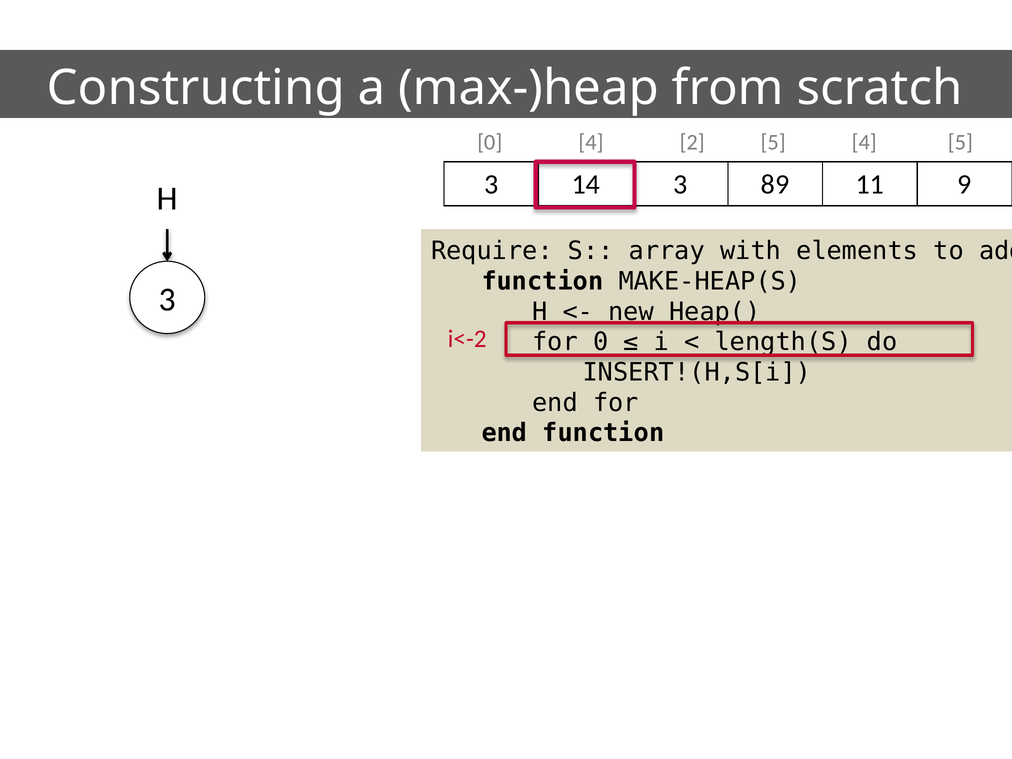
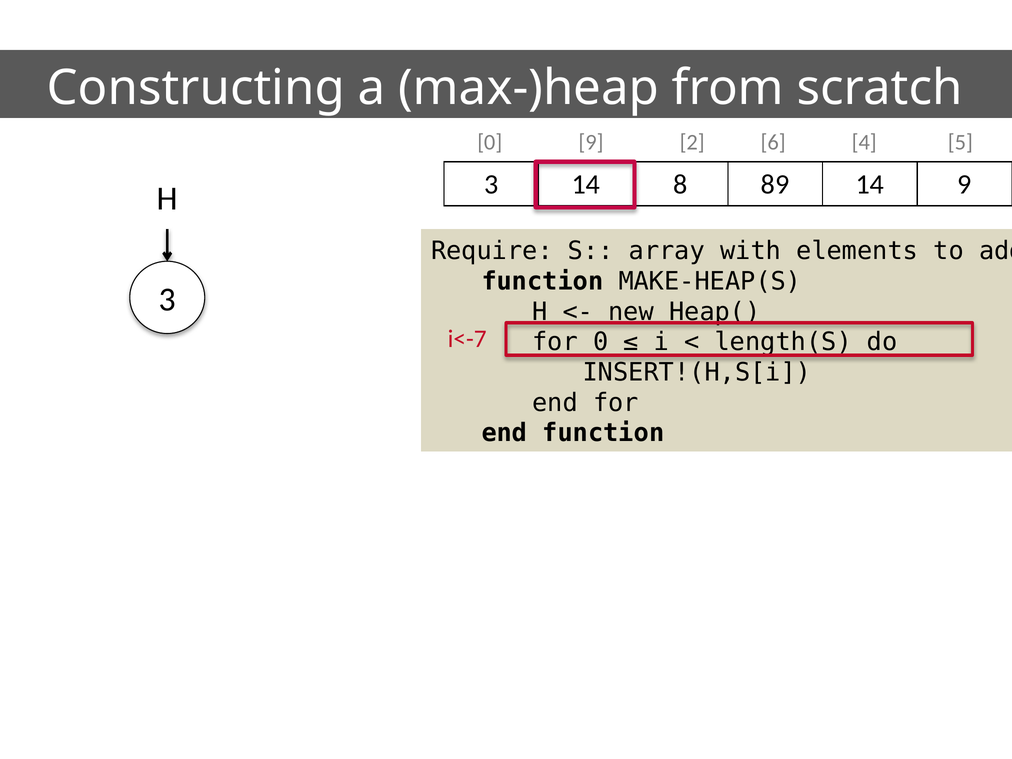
0 4: 4 -> 9 (591, 142)
2 5: 5 -> 6 (773, 142)
3: 3 -> 8 (681, 184)
89 11: 11 -> 14 (870, 184)
i<-2: i<-2 -> i<-7 (467, 339)
